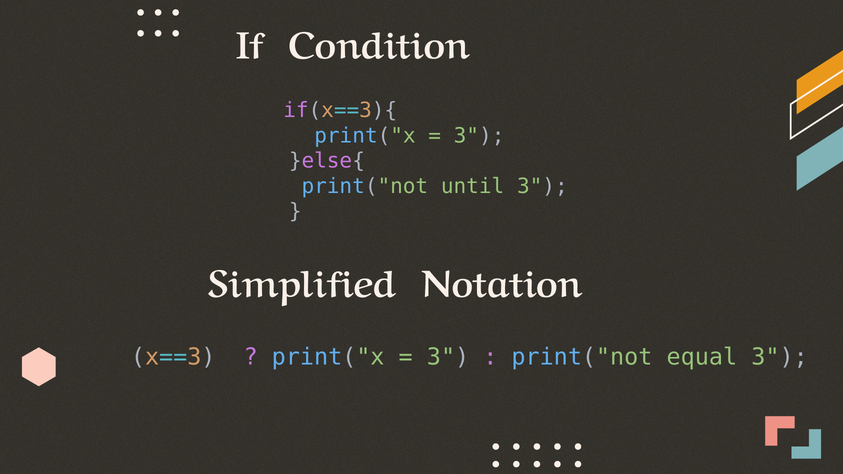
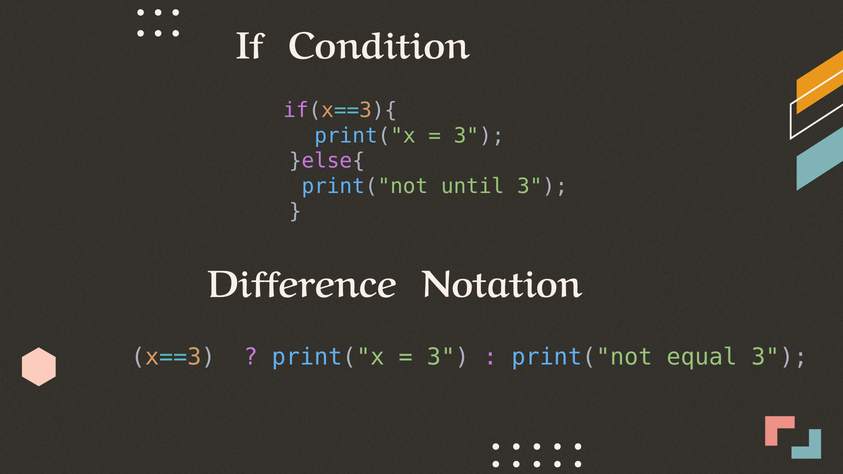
Simplified: Simplified -> Difference (302, 285)
